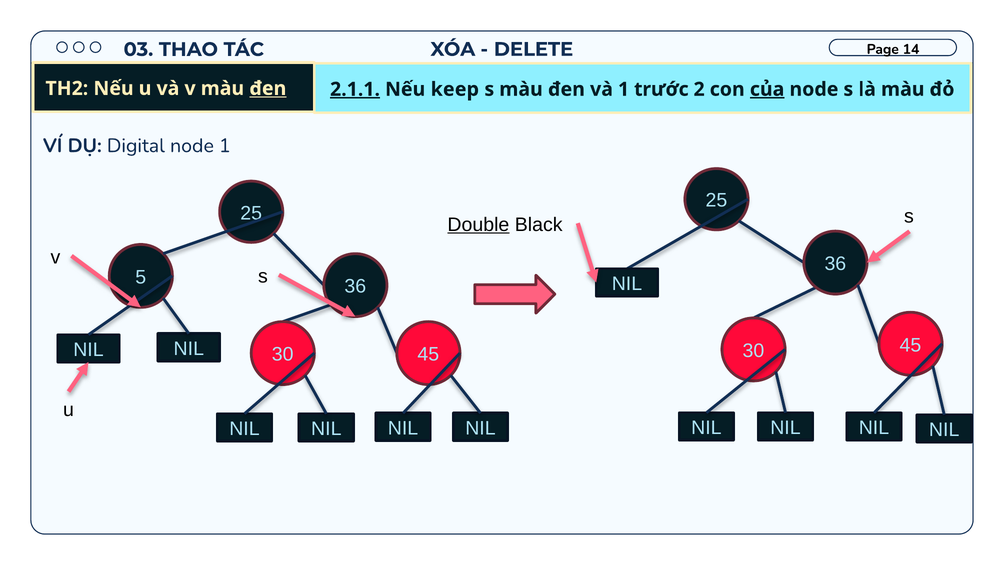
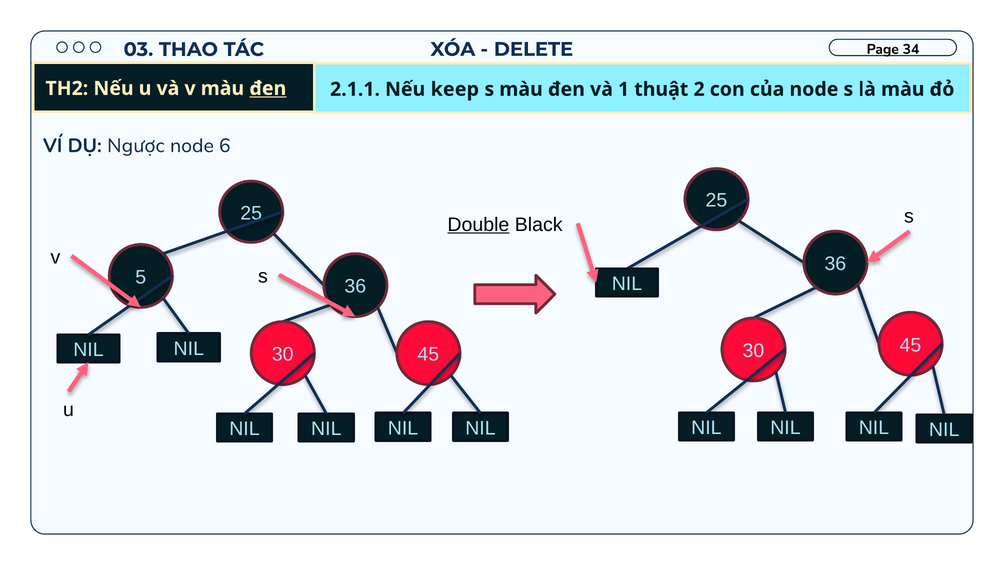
14: 14 -> 34 (911, 49)
2.1.1 underline: present -> none (355, 89)
trước: trước -> thuật (661, 89)
của underline: present -> none (767, 89)
Digital: Digital -> Ngược (136, 146)
node 1: 1 -> 6 (225, 146)
